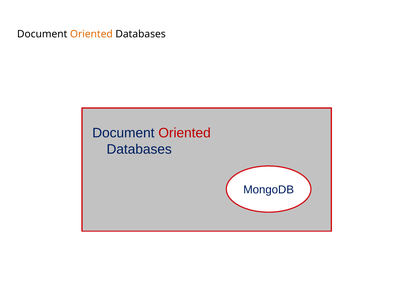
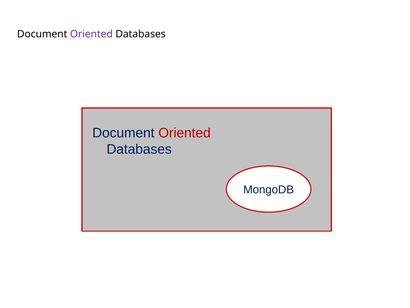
Oriented colour: orange -> purple (91, 34)
